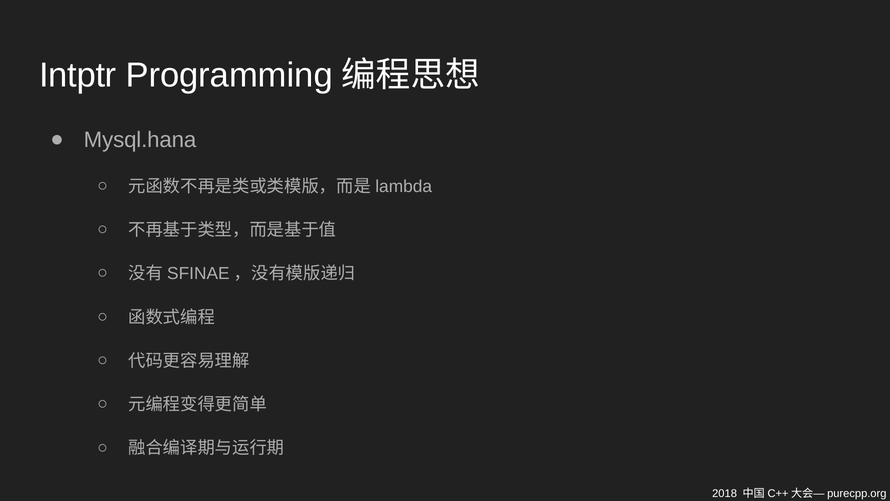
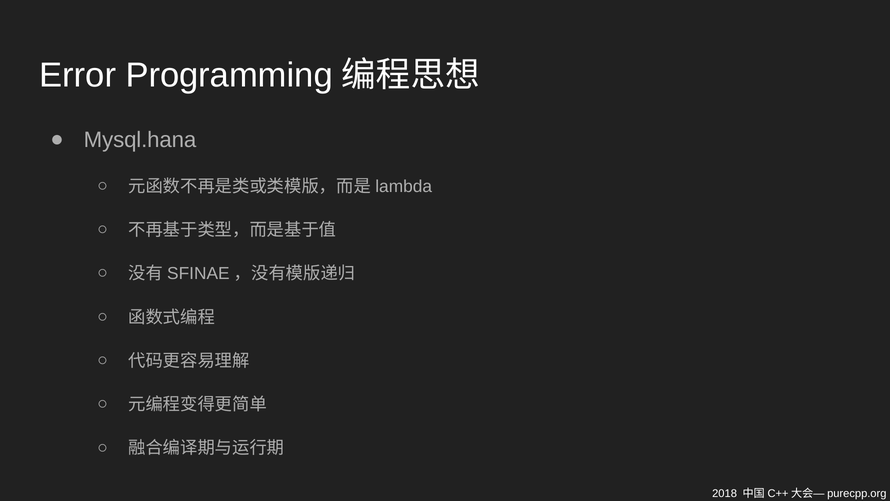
Intptr: Intptr -> Error (78, 75)
